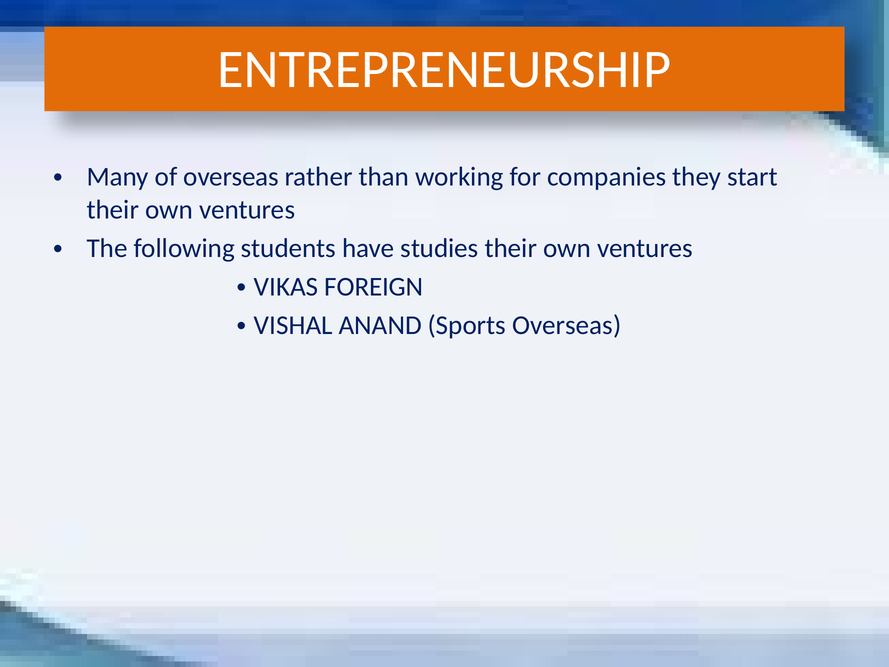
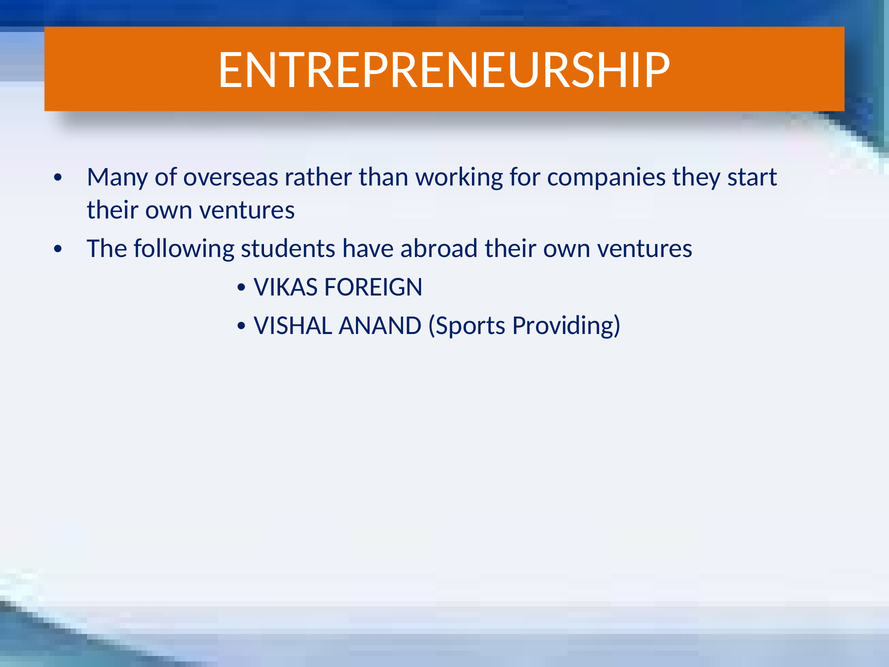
studies: studies -> abroad (439, 248)
Sports Overseas: Overseas -> Providing (567, 325)
